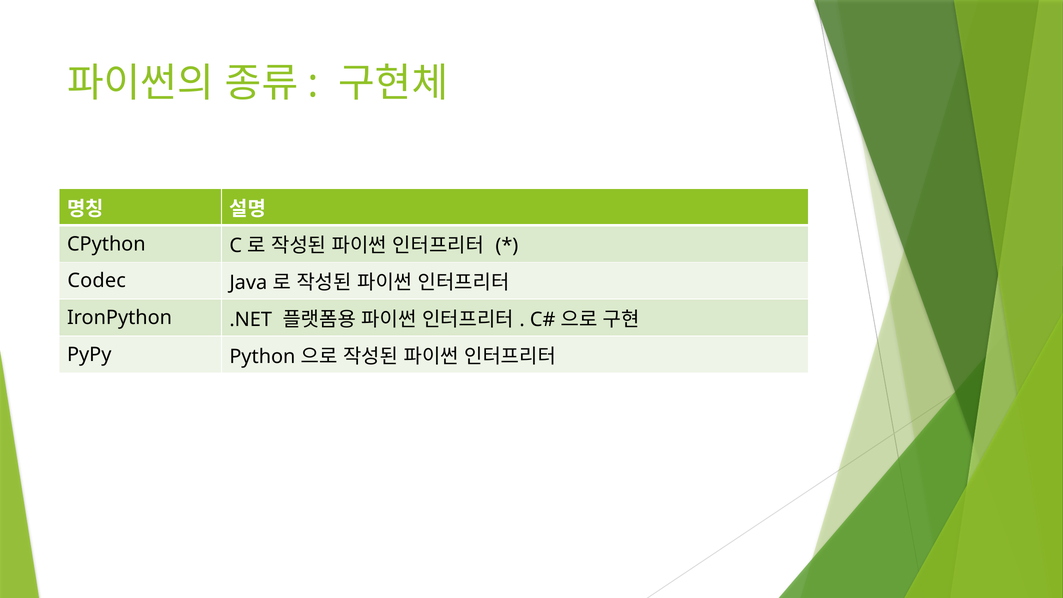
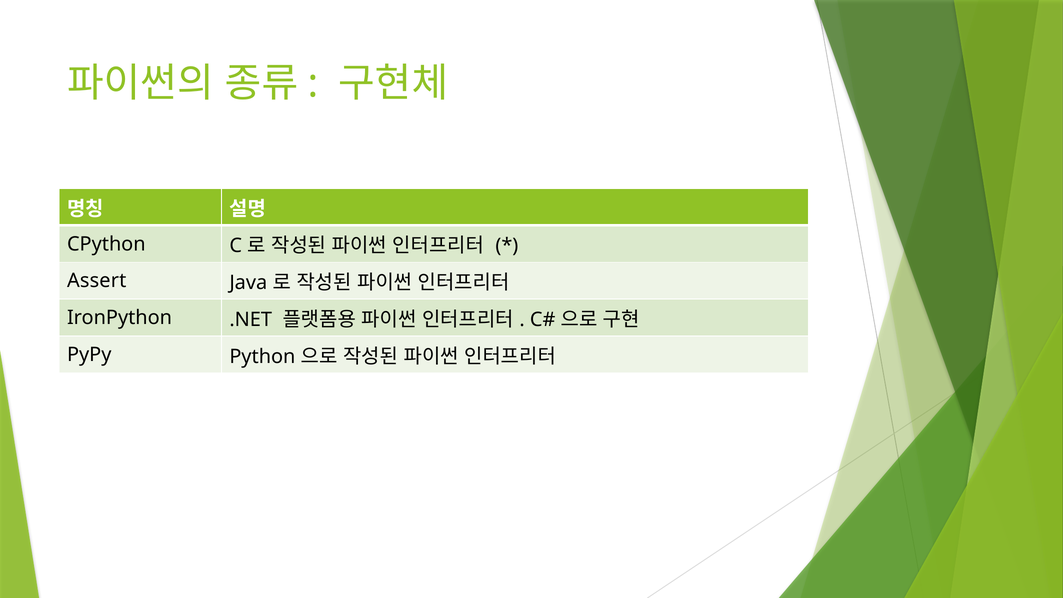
Codec: Codec -> Assert (97, 281)
